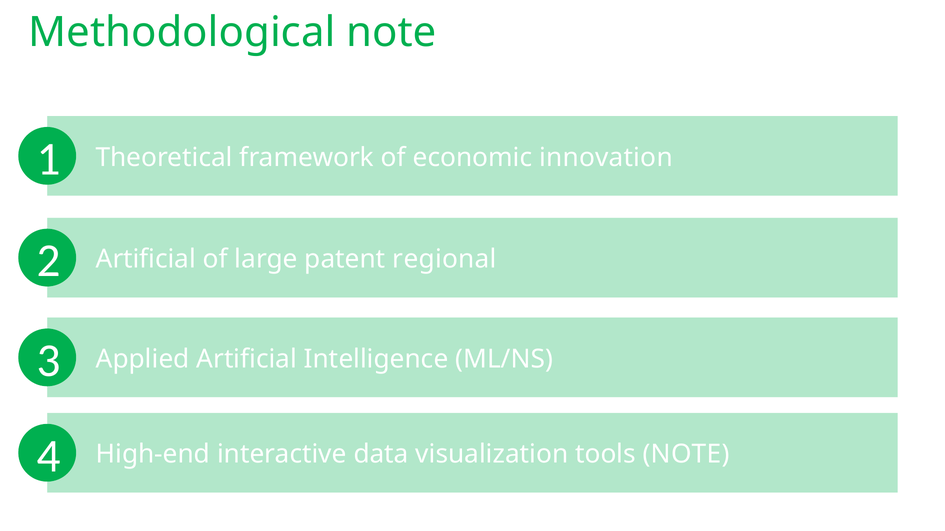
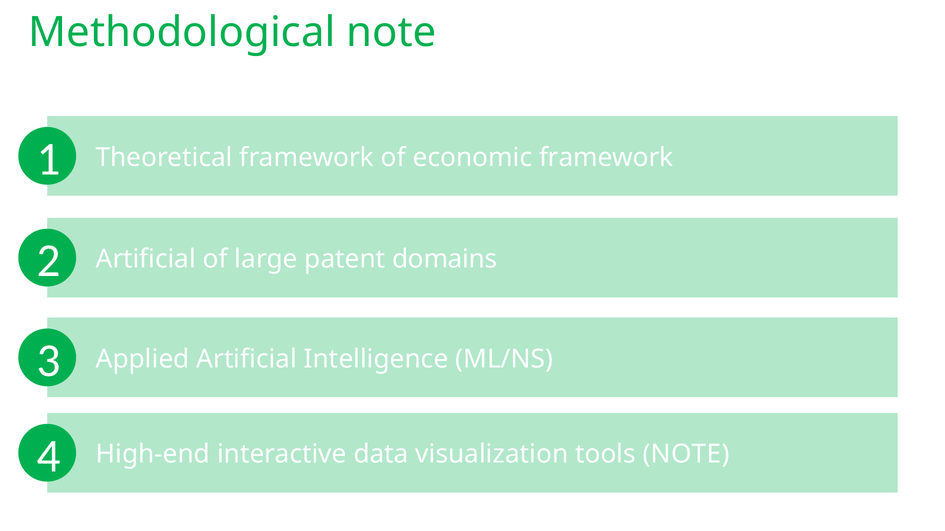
economic innovation: innovation -> framework (606, 158)
regional: regional -> domains (445, 259)
